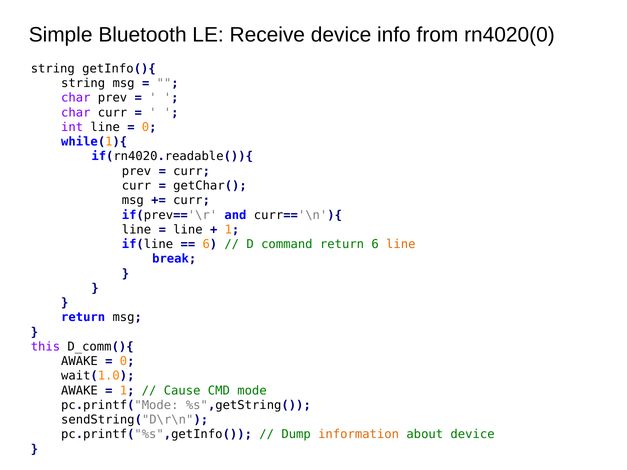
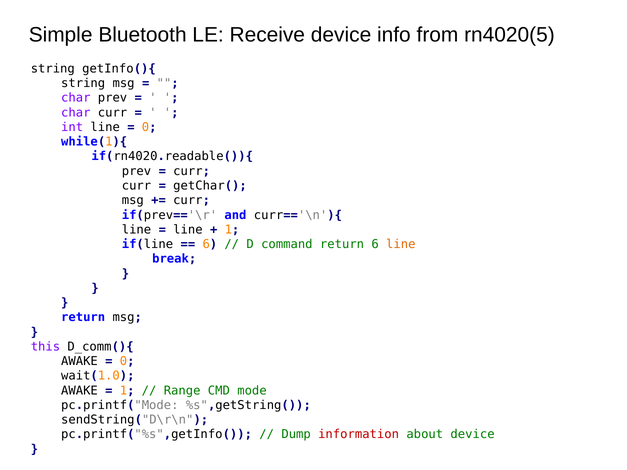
rn4020(0: rn4020(0 -> rn4020(5 (509, 35)
Cause: Cause -> Range (182, 391)
information colour: orange -> red (359, 435)
